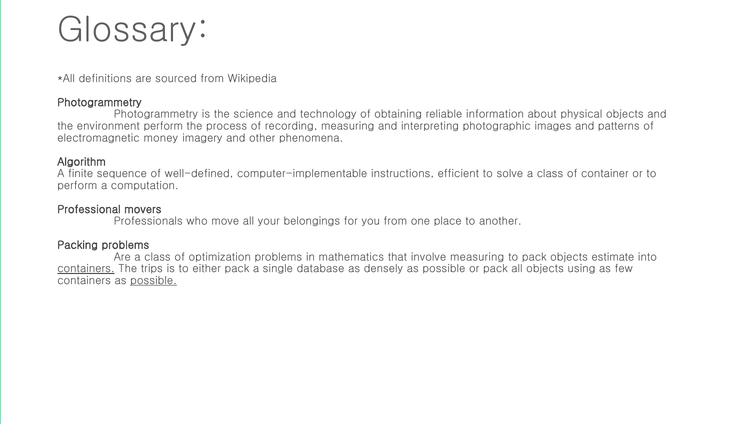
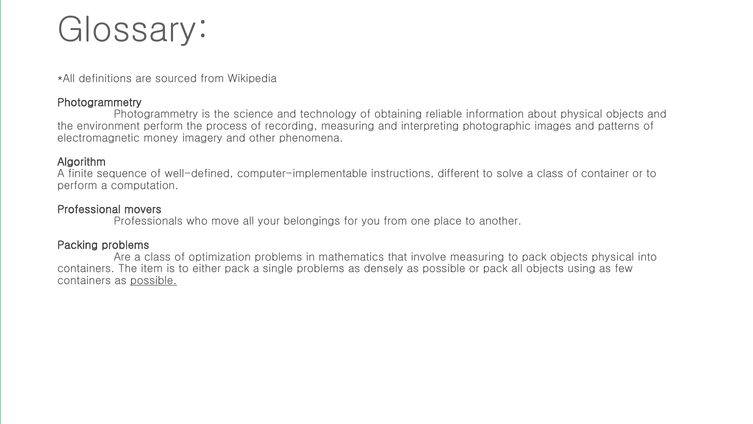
efficient: efficient -> different (458, 174)
objects estimate: estimate -> physical (613, 257)
containers underline: present -> none (86, 268)
trips: trips -> item (152, 268)
single database: database -> problems (321, 268)
